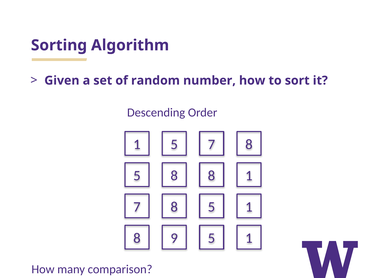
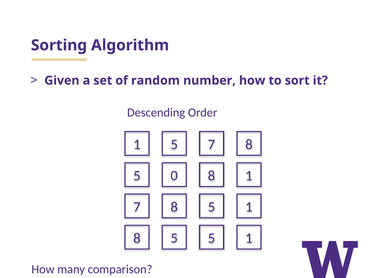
5 8: 8 -> 0 (174, 176)
9: 9 -> 5 (174, 238)
